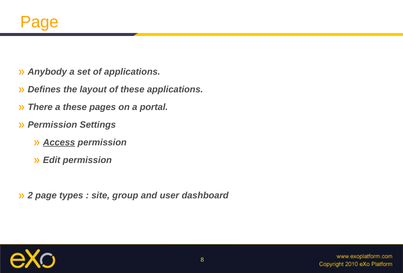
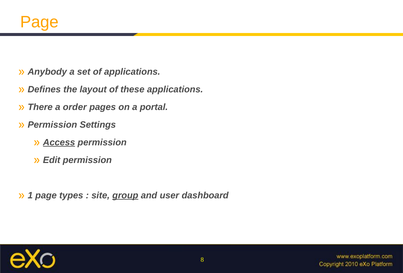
a these: these -> order (75, 107)
2: 2 -> 1 (30, 195)
group underline: none -> present (125, 195)
